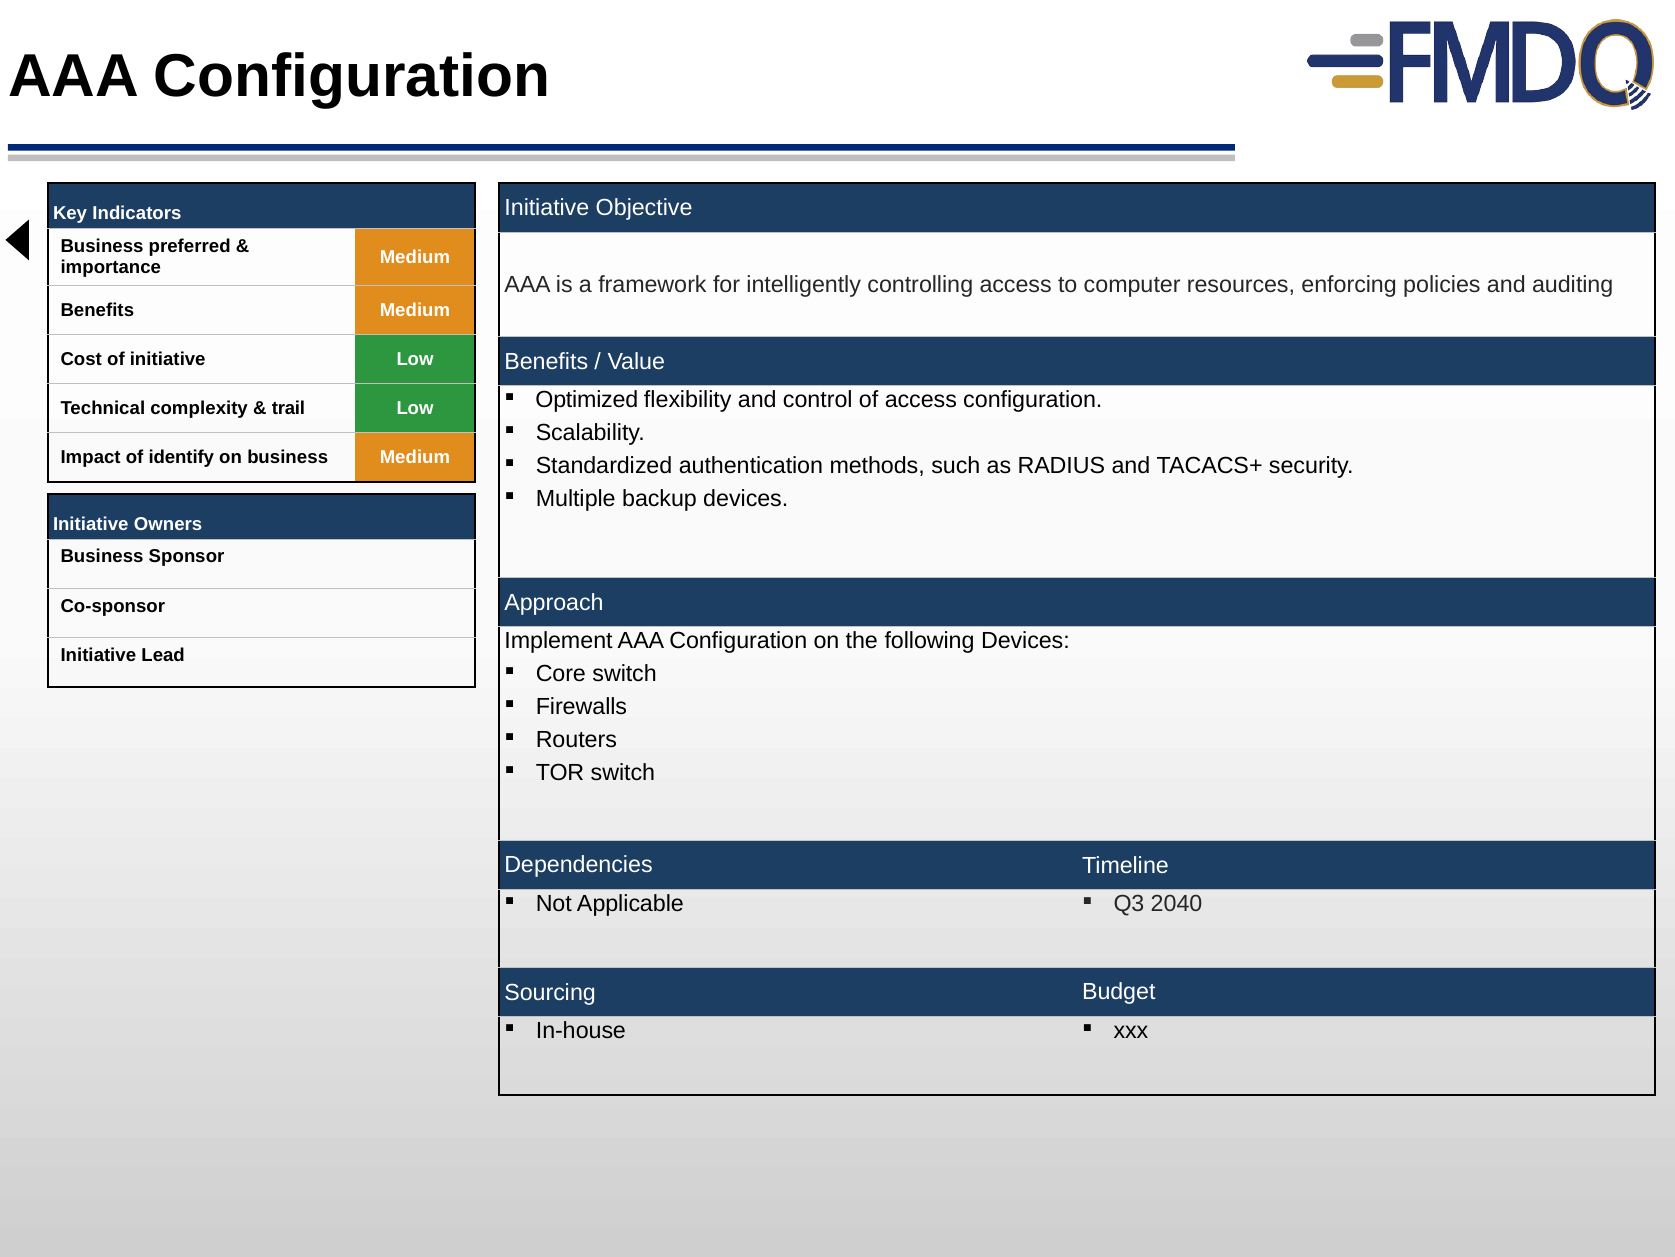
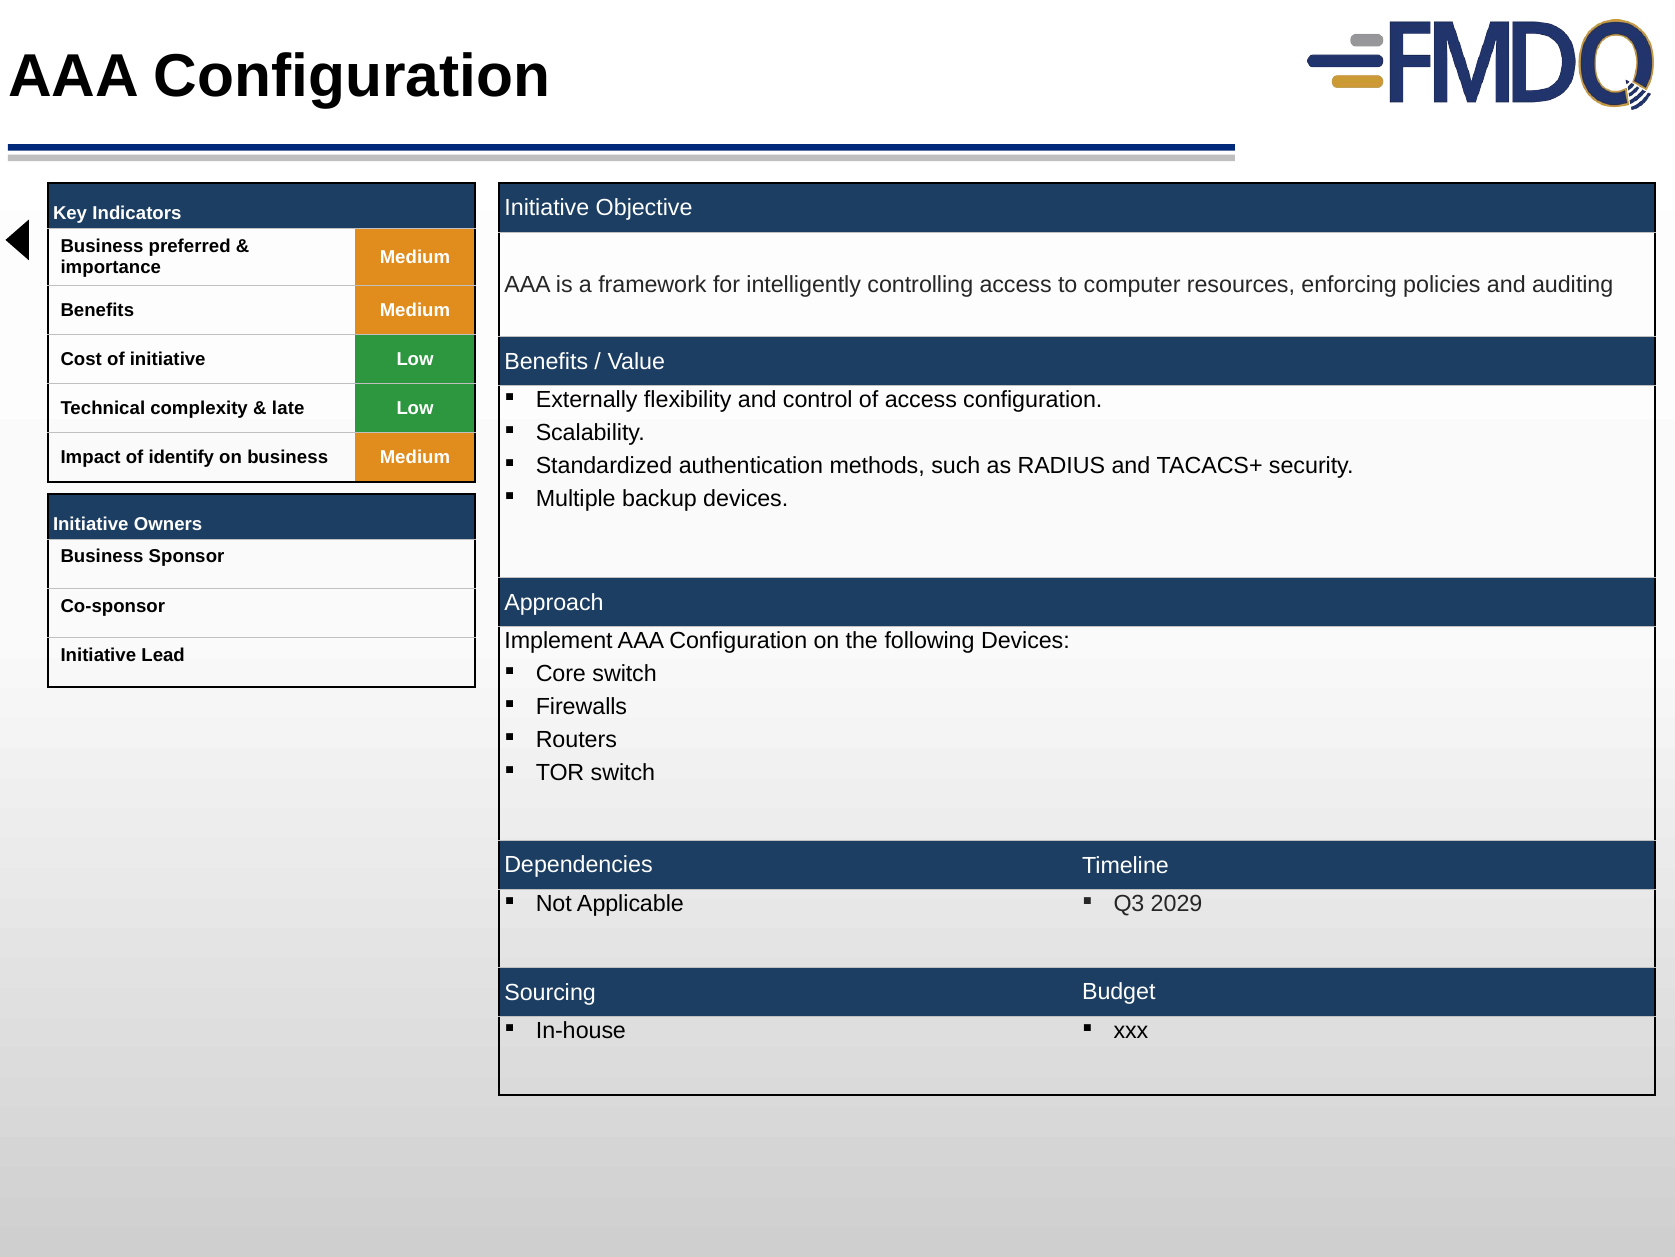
Optimized: Optimized -> Externally (587, 400)
trail: trail -> late (288, 408)
2040: 2040 -> 2029 (1177, 903)
